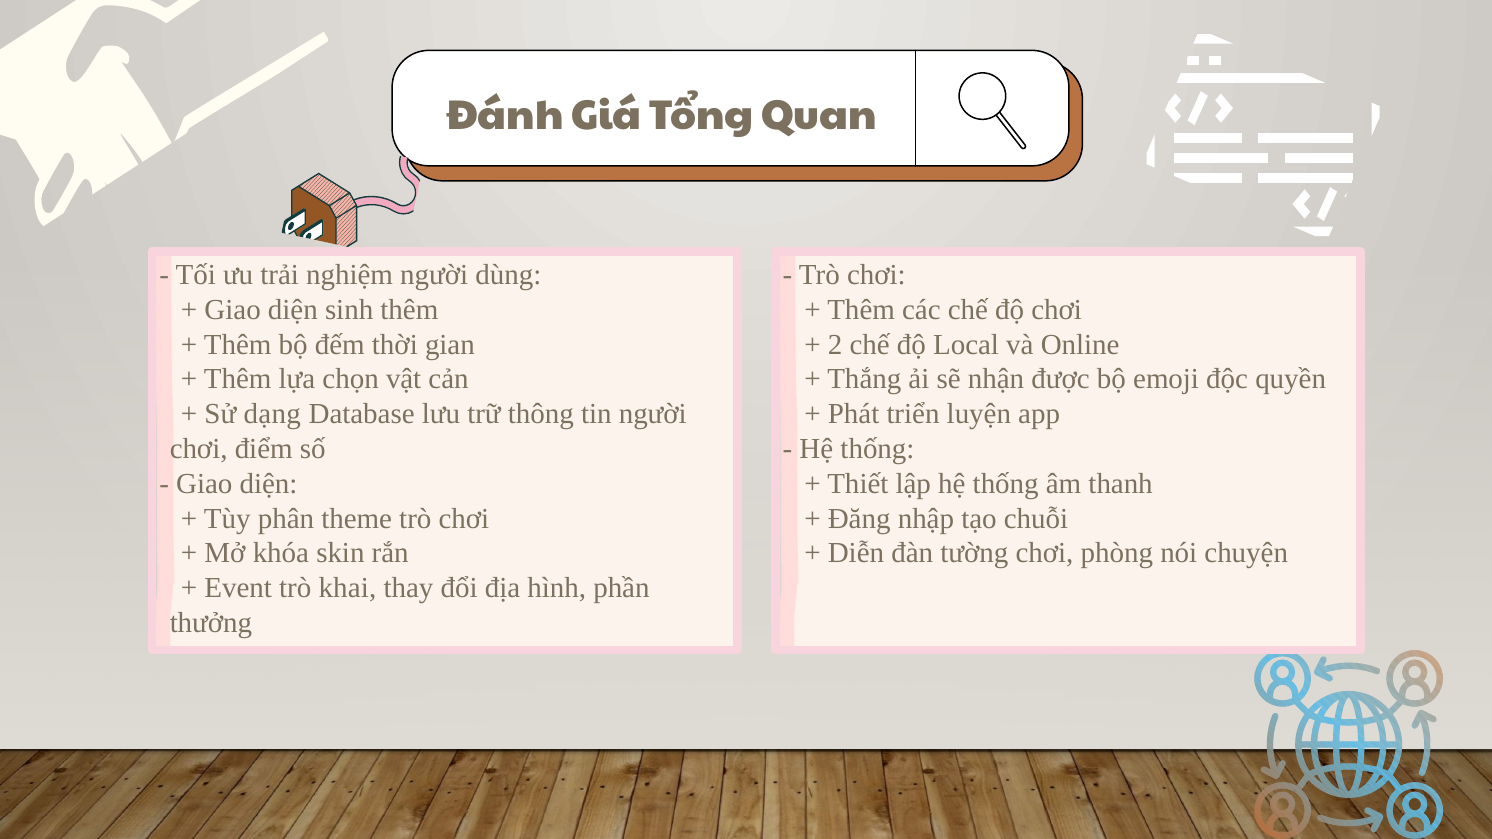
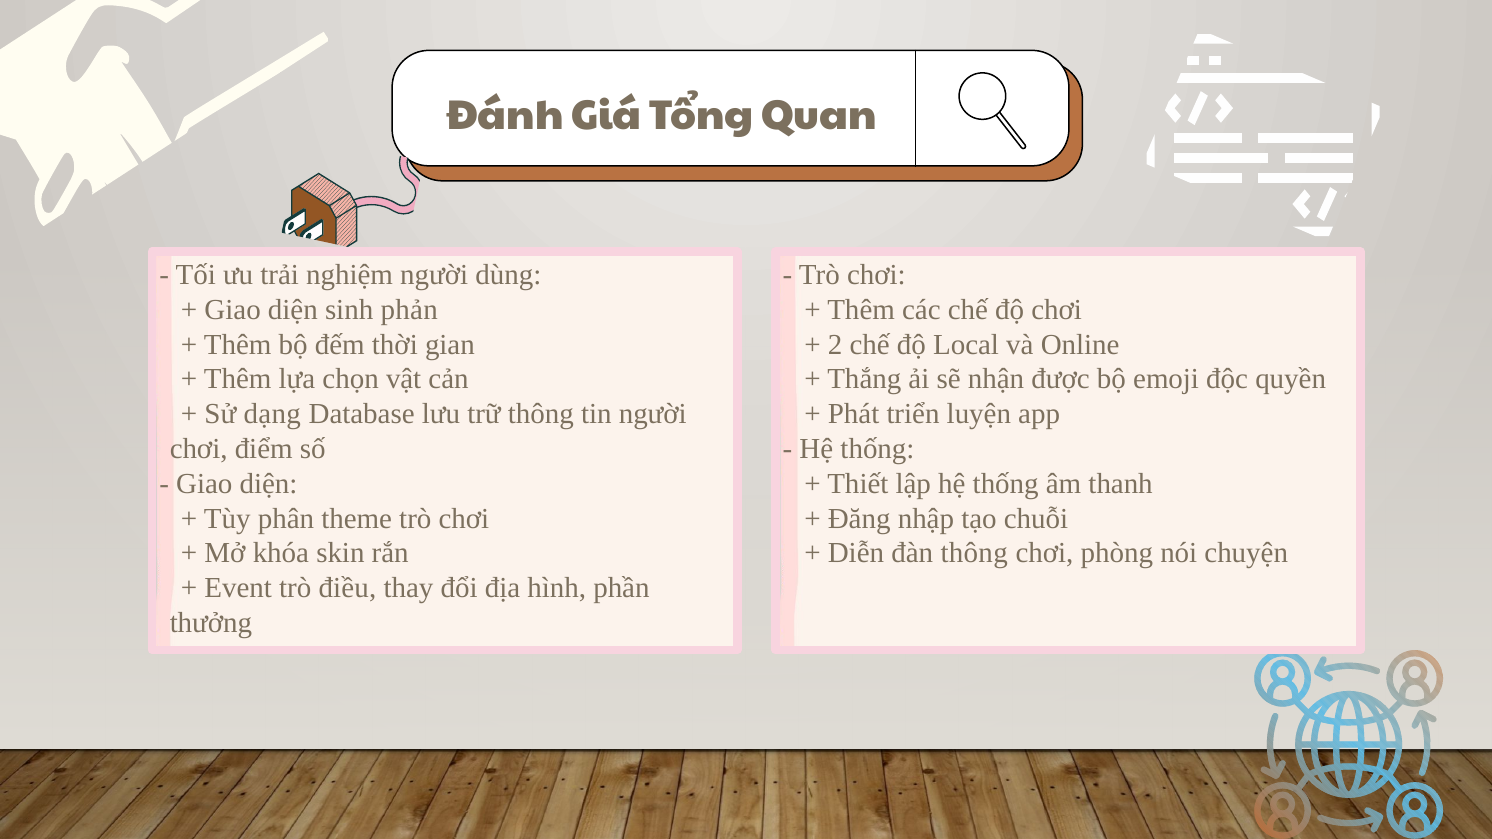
sinh thêm: thêm -> phản (409, 310)
đàn tường: tường -> thông (974, 554)
khai: khai -> điều (347, 588)
